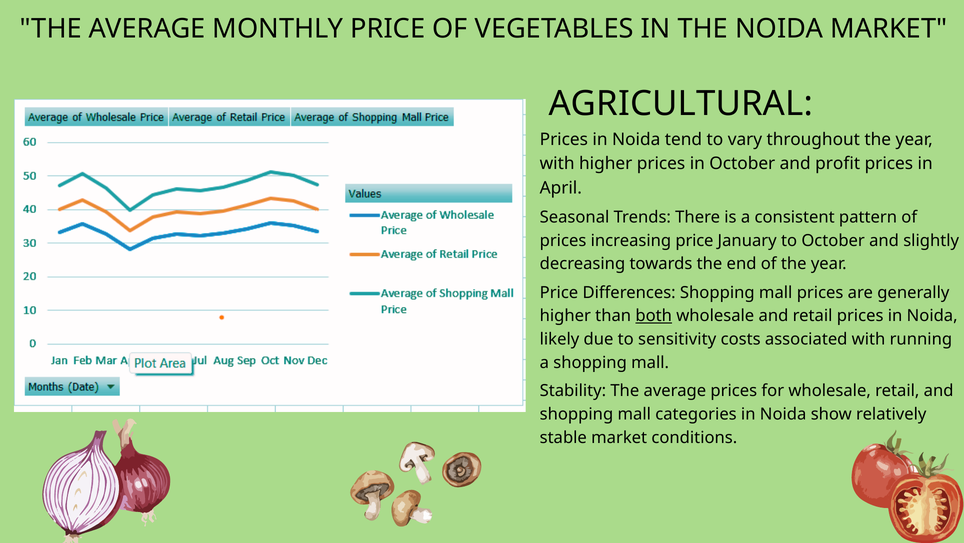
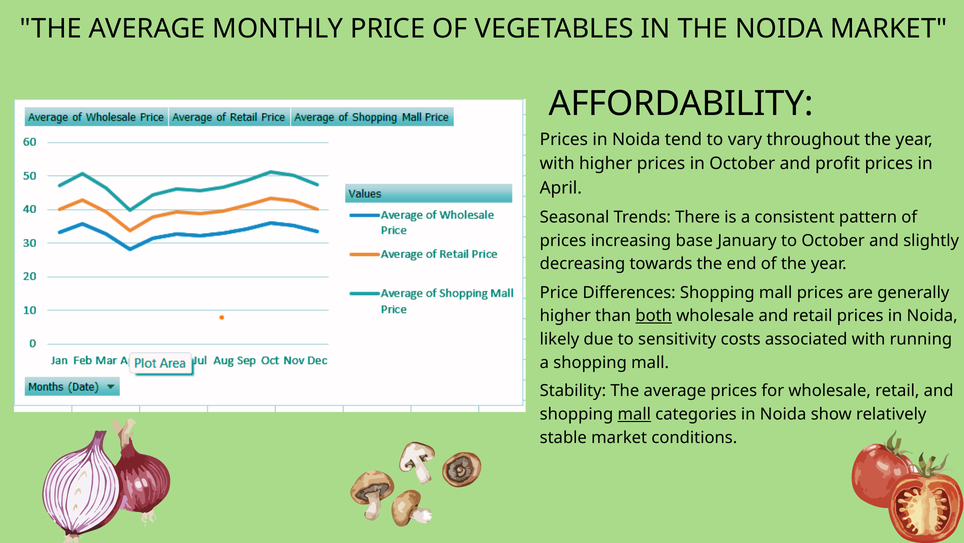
AGRICULTURAL: AGRICULTURAL -> AFFORDABILITY (681, 104)
increasing price: price -> base (694, 240)
mall underline: none -> present (634, 414)
